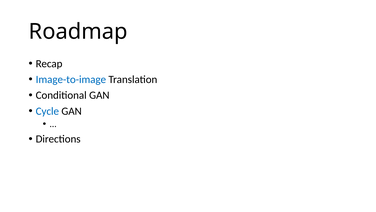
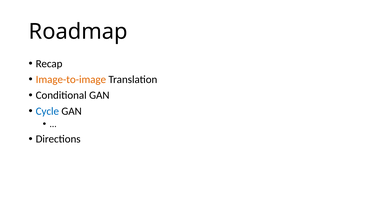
Image-to-image colour: blue -> orange (71, 79)
